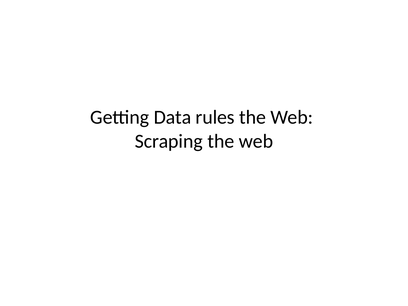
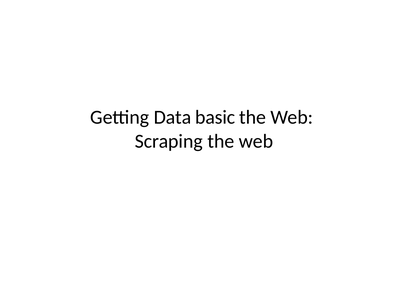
rules: rules -> basic (215, 117)
